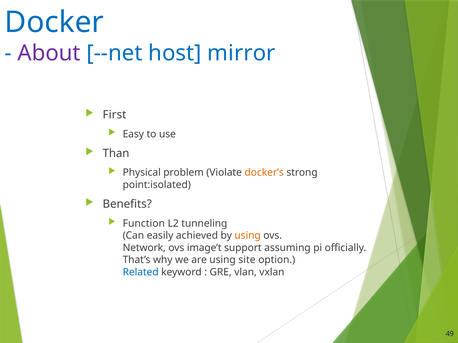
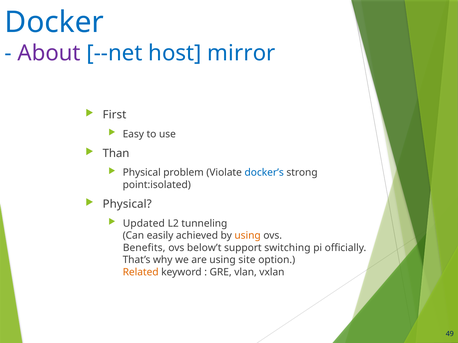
docker’s colour: orange -> blue (264, 173)
Benefits: Benefits -> Physical (127, 204)
Function: Function -> Updated (144, 224)
Network: Network -> Benefits (144, 248)
image’t: image’t -> below’t (204, 248)
assuming: assuming -> switching (287, 248)
Related colour: blue -> orange (141, 272)
